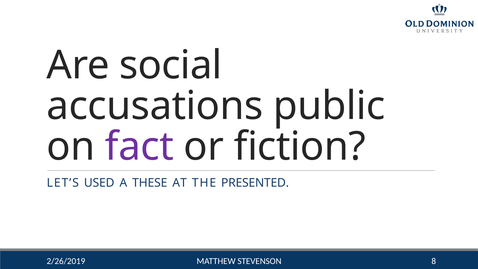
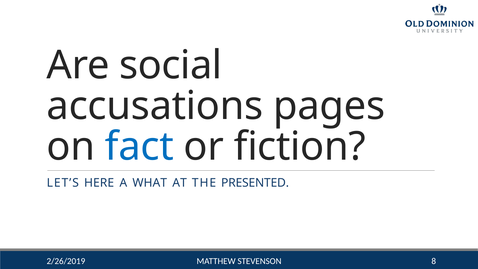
public: public -> pages (329, 106)
fact colour: purple -> blue (139, 146)
USED: USED -> HERE (99, 183)
THESE: THESE -> WHAT (150, 183)
